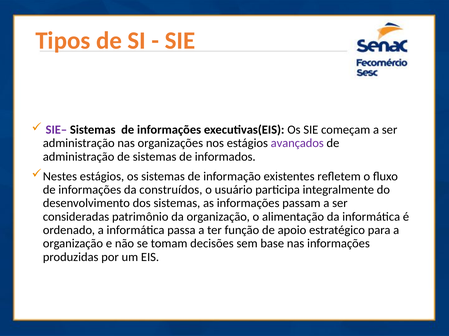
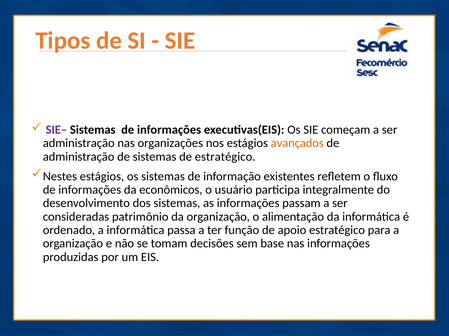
avançados colour: purple -> orange (297, 144)
de informados: informados -> estratégico (225, 157)
construídos: construídos -> econômicos (171, 190)
